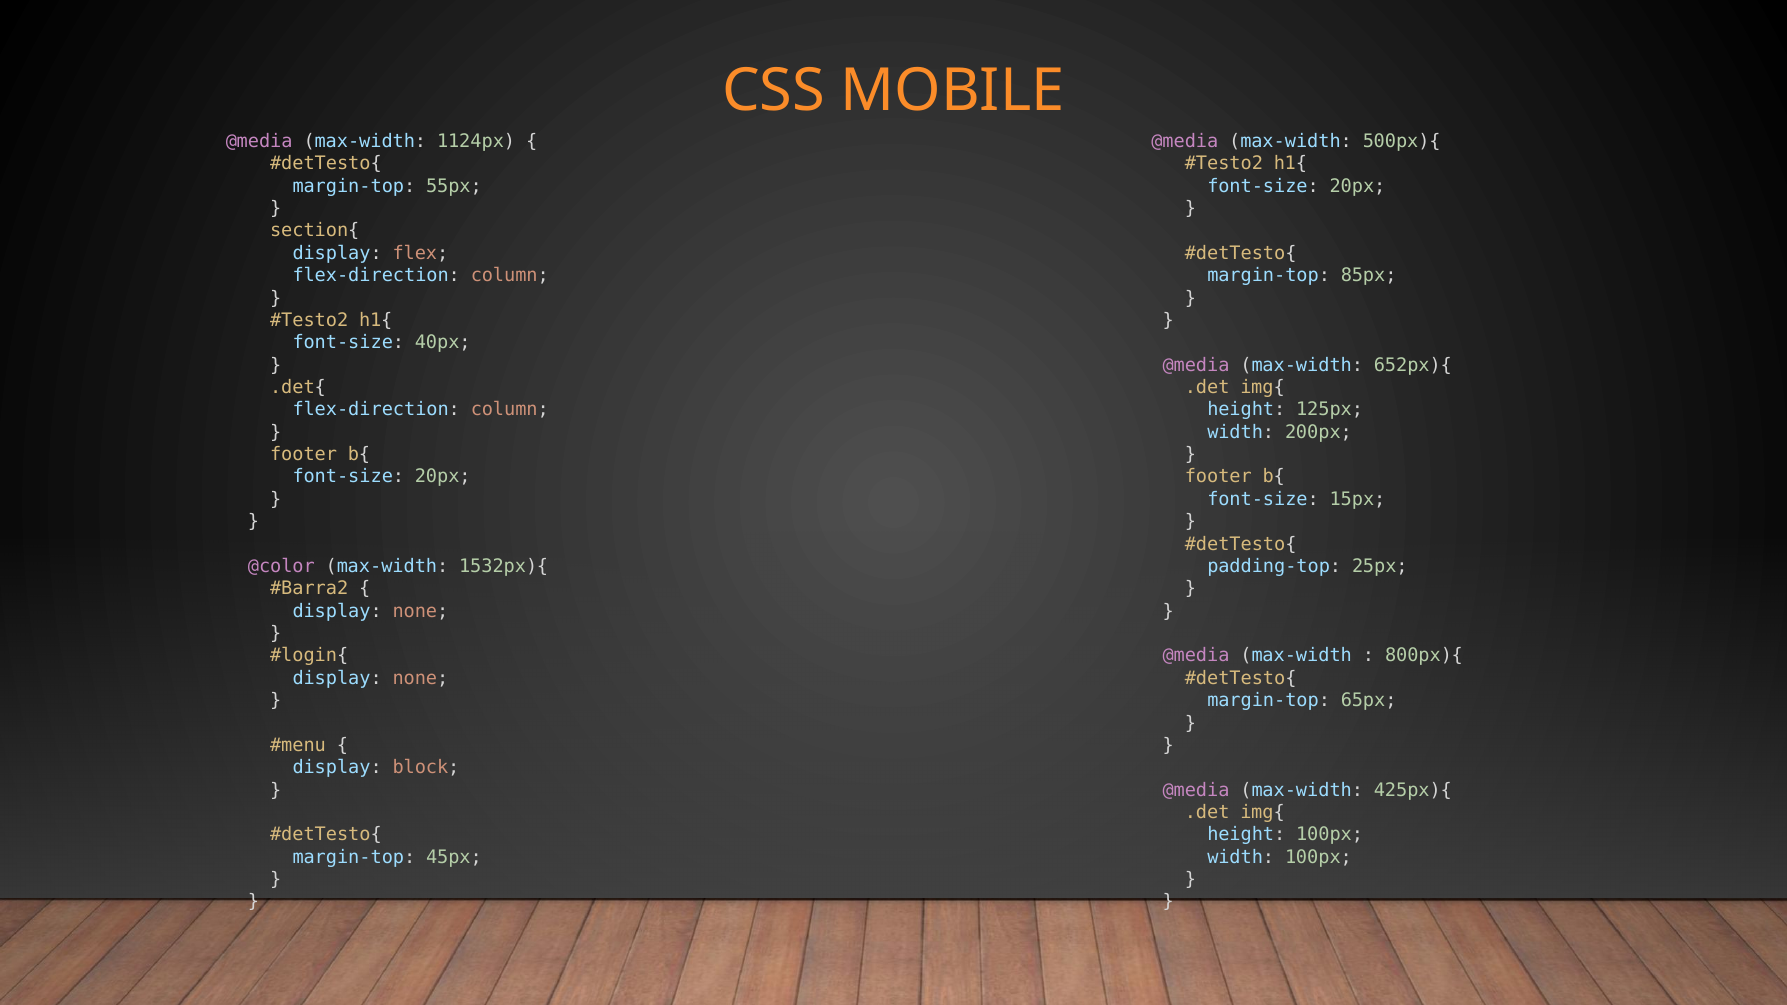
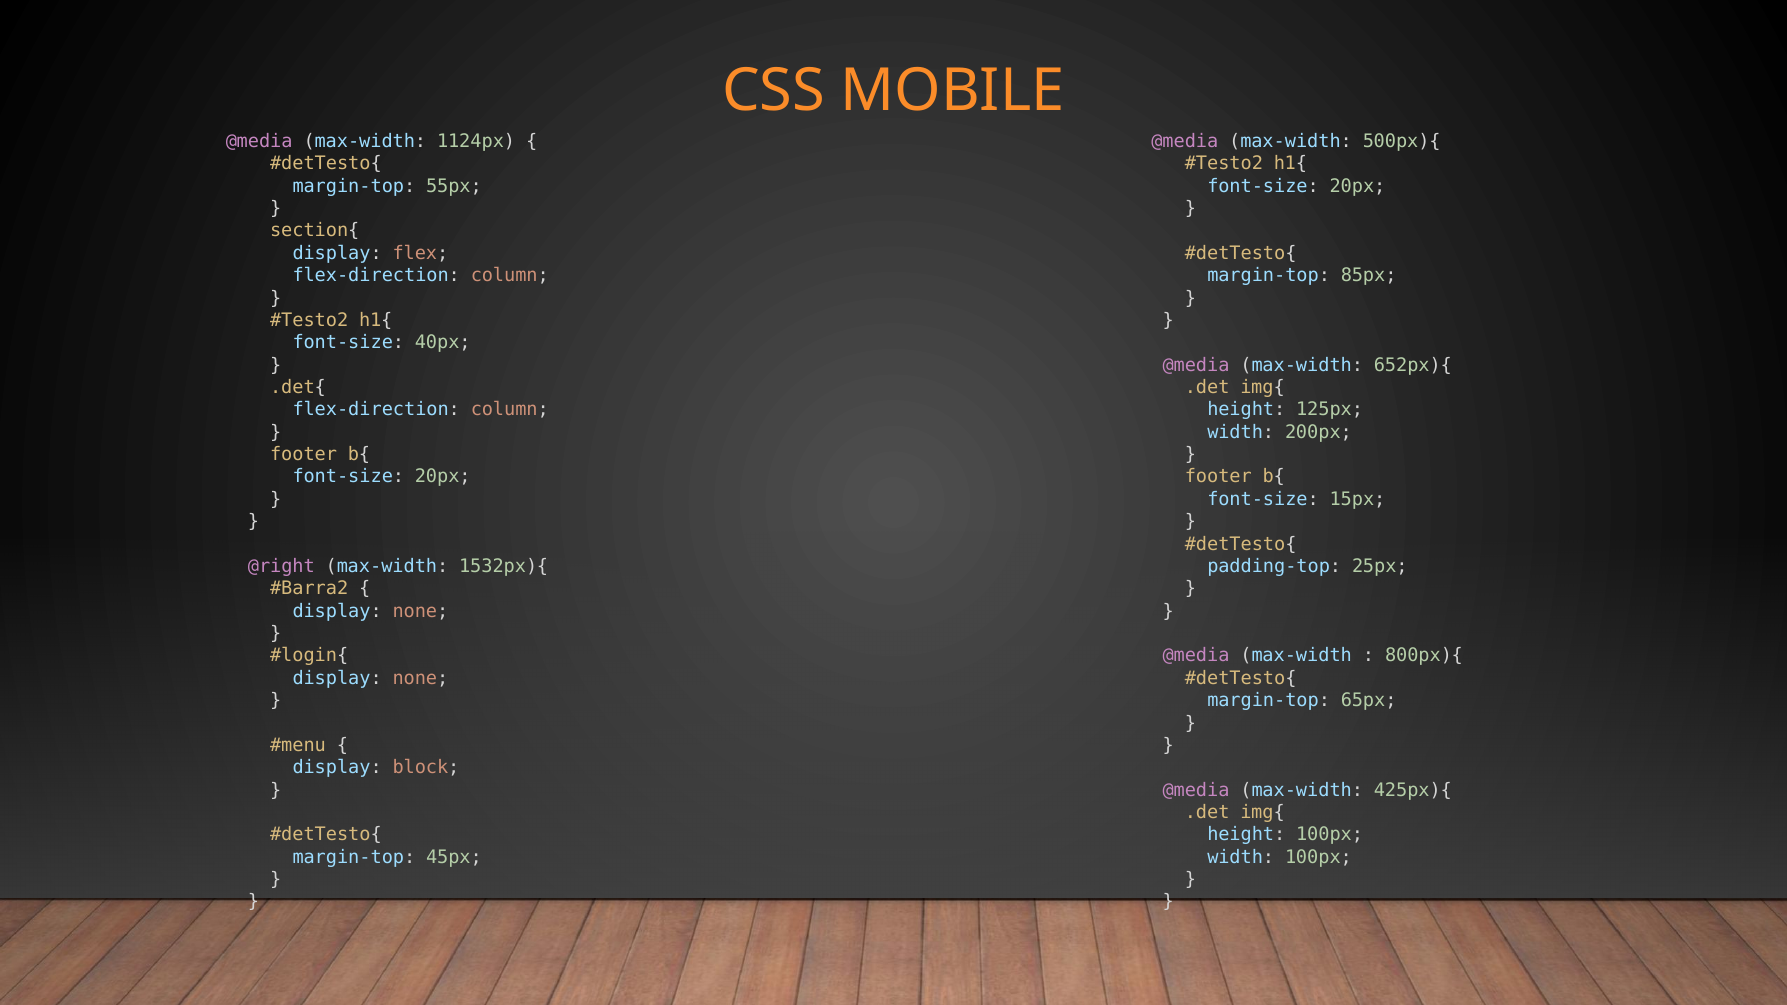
@color: @color -> @right (281, 566)
